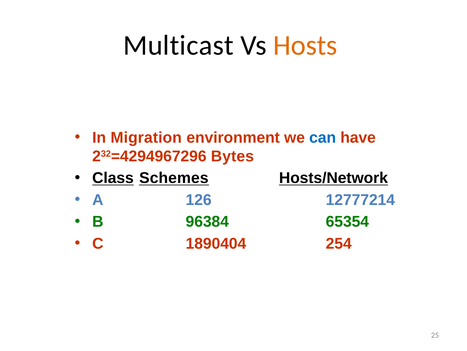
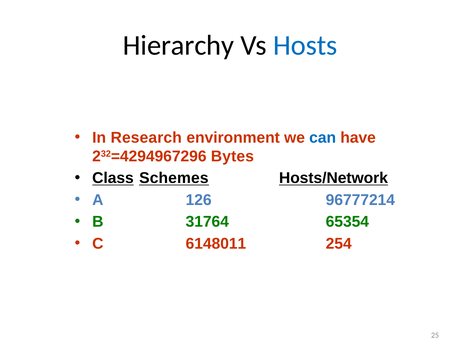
Multicast: Multicast -> Hierarchy (179, 45)
Hosts colour: orange -> blue (305, 45)
Migration: Migration -> Research (146, 137)
12777214: 12777214 -> 96777214 (360, 200)
96384: 96384 -> 31764 (207, 221)
1890404: 1890404 -> 6148011 (216, 243)
